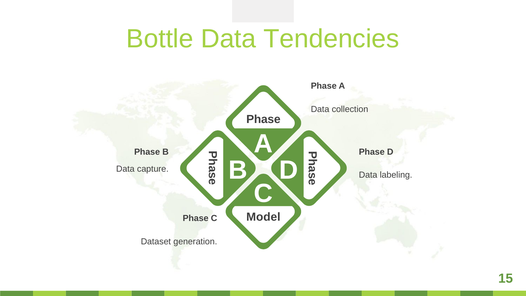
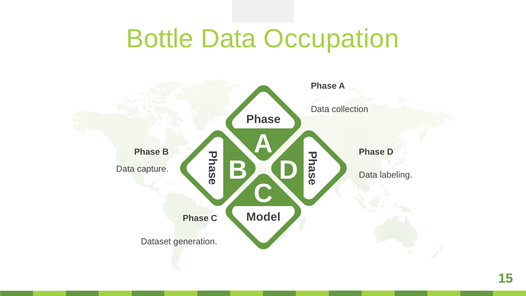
Tendencies: Tendencies -> Occupation (331, 39)
